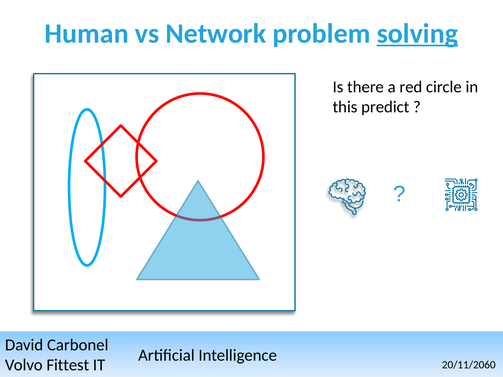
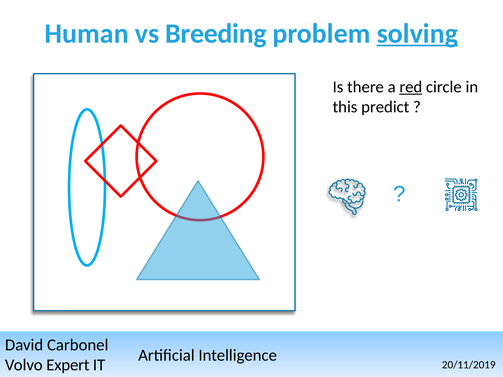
Network: Network -> Breeding (216, 33)
red underline: none -> present (411, 87)
Fittest: Fittest -> Expert (68, 365)
20/11/2060: 20/11/2060 -> 20/11/2019 (469, 365)
